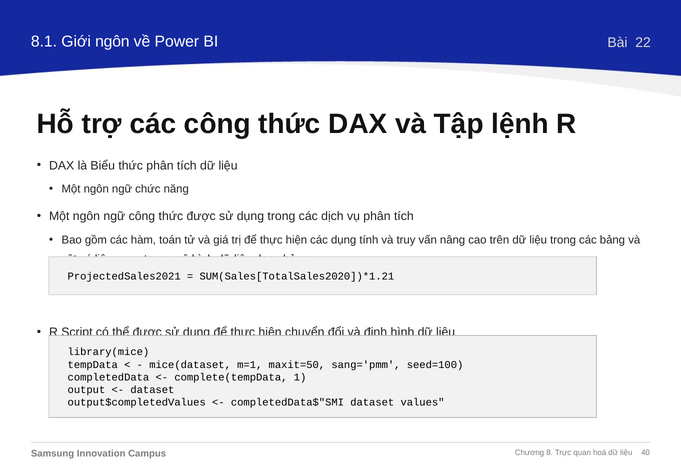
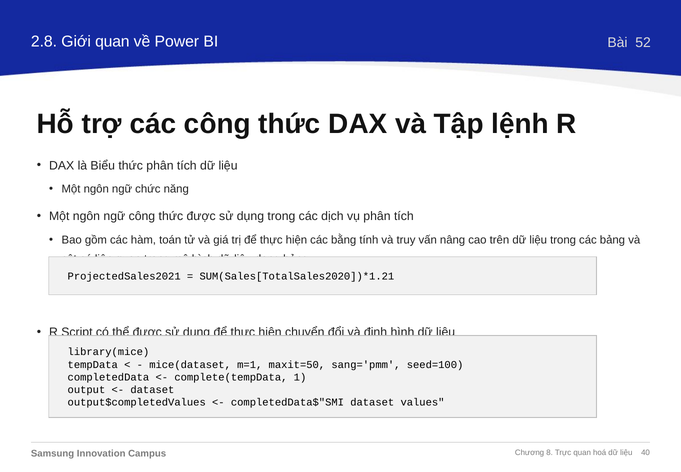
8.1: 8.1 -> 2.8 (44, 41)
Giới ngôn: ngôn -> quan (112, 41)
22: 22 -> 52 (643, 42)
các dụng: dụng -> bằng (344, 240)
